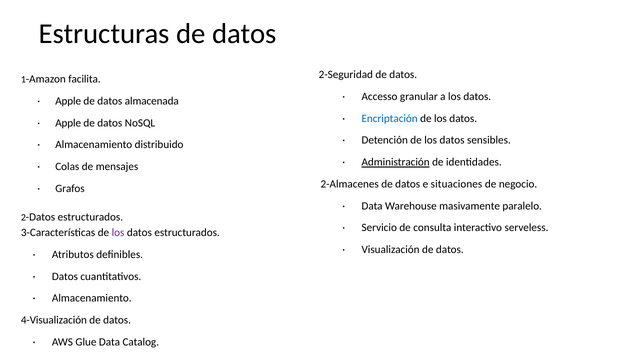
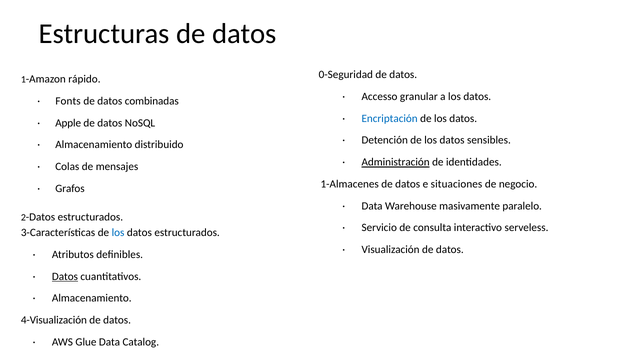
2-Seguridad: 2-Seguridad -> 0-Seguridad (346, 75)
facilita: facilita -> rápido (84, 79)
Apple: Apple -> Fonts (68, 101)
almacenada: almacenada -> combinadas (152, 101)
2-Almacenes: 2-Almacenes -> 1-Almacenes (350, 184)
los colour: purple -> blue (118, 233)
Datos underline: none -> present (65, 277)
